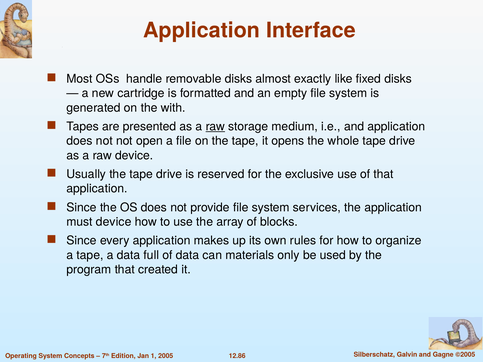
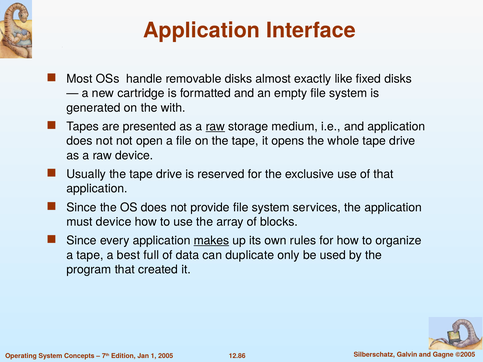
makes underline: none -> present (212, 241)
a data: data -> best (129, 255)
materials: materials -> duplicate (250, 255)
